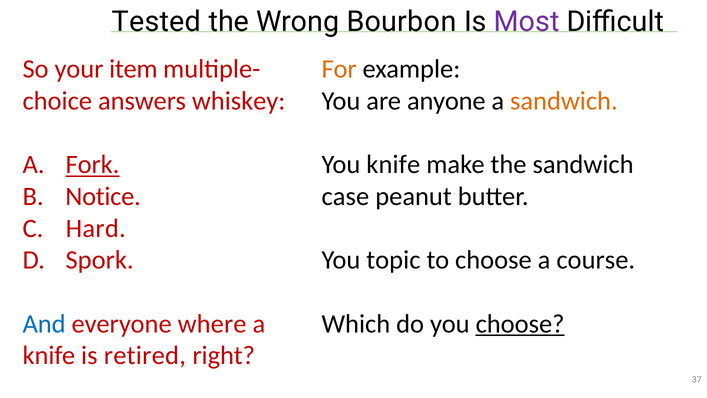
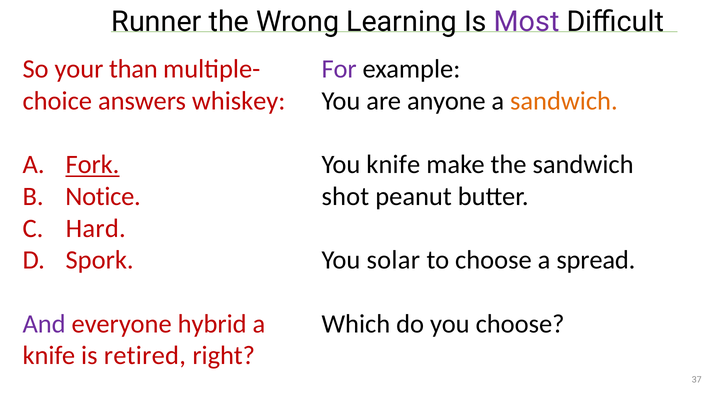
Tested: Tested -> Runner (156, 22)
Bourbon: Bourbon -> Learning (402, 22)
item: item -> than (133, 69)
For colour: orange -> purple (339, 69)
case: case -> shot (345, 196)
topic: topic -> solar (393, 260)
course: course -> spread (596, 260)
And colour: blue -> purple (44, 324)
where: where -> hybrid (212, 324)
choose underline: present -> none (520, 324)
